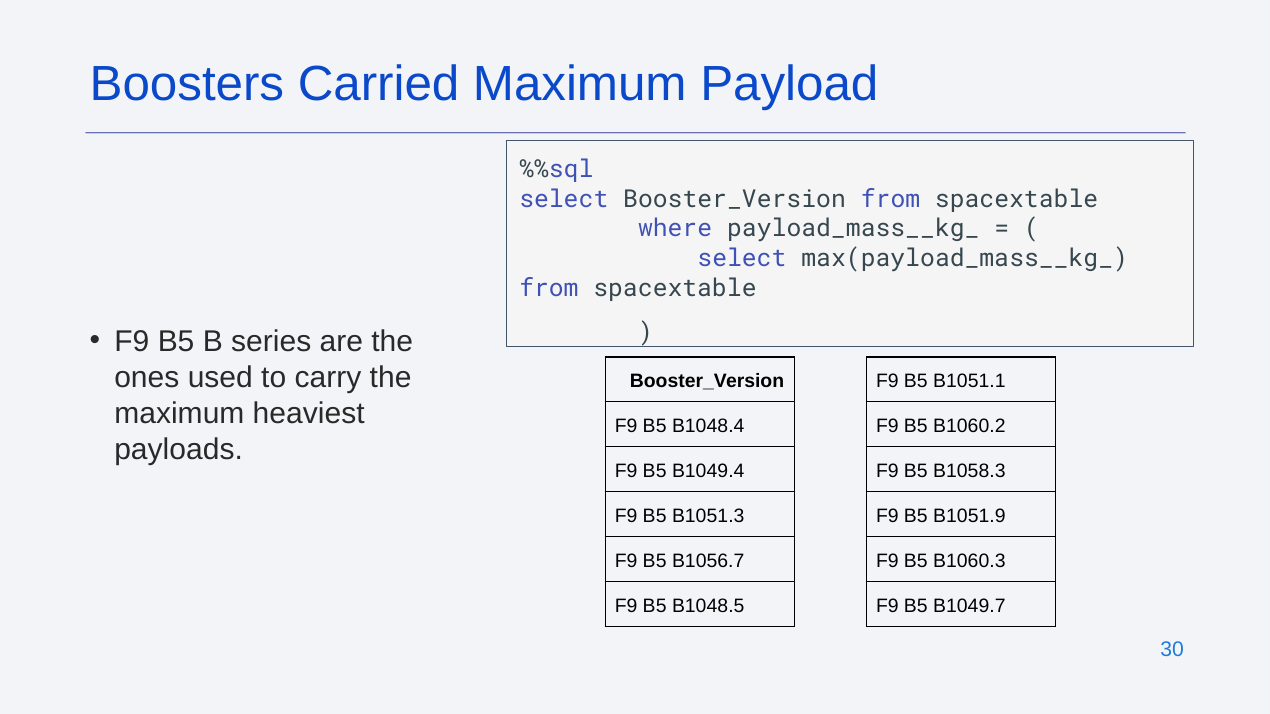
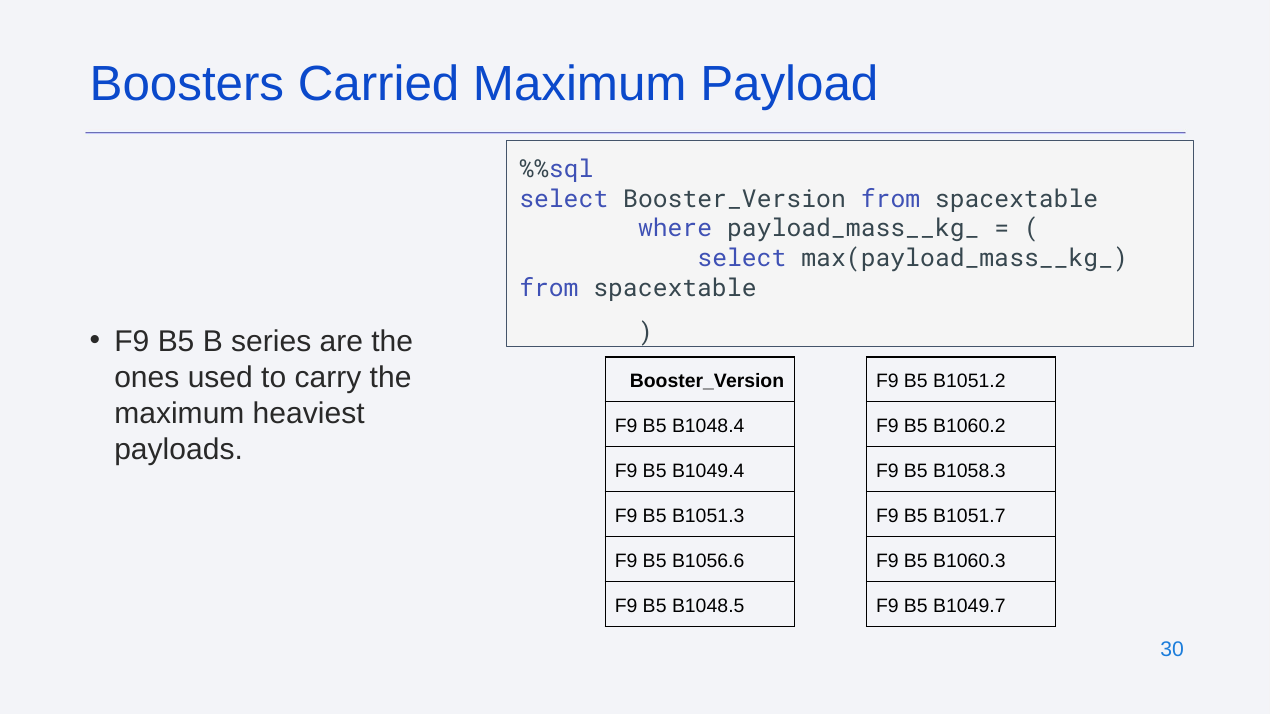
B1051.1: B1051.1 -> B1051.2 (969, 382)
B1051.9: B1051.9 -> B1051.7 (969, 516)
B1056.7: B1056.7 -> B1056.6 (708, 561)
